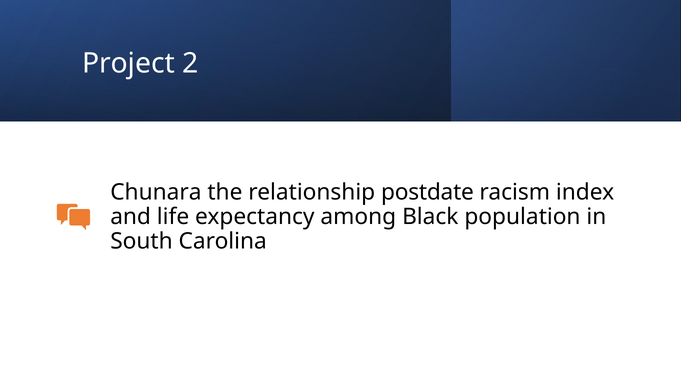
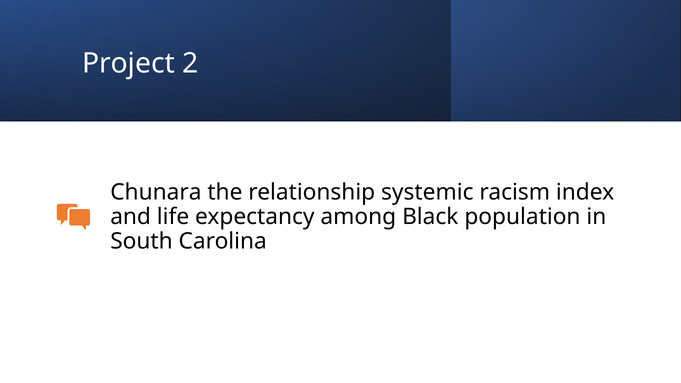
postdate: postdate -> systemic (427, 192)
